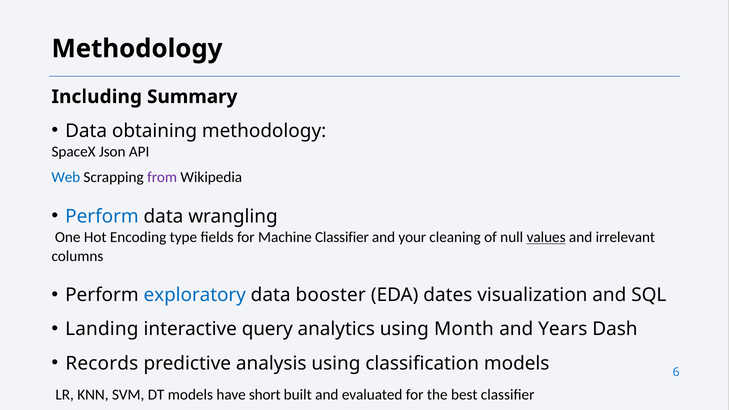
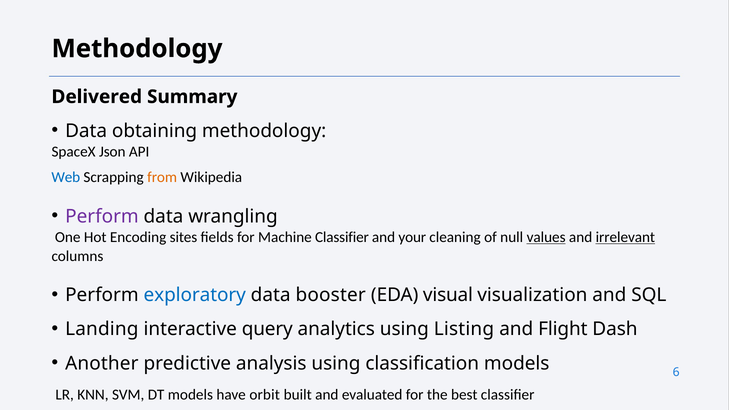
Including: Including -> Delivered (97, 97)
from colour: purple -> orange (162, 177)
Perform colour: blue -> purple (102, 216)
type: type -> sites (183, 237)
irrelevant underline: none -> present (625, 237)
dates: dates -> visual (448, 295)
Month: Month -> Listing (464, 329)
Years: Years -> Flight (563, 329)
Records: Records -> Another (102, 363)
short: short -> orbit (265, 395)
